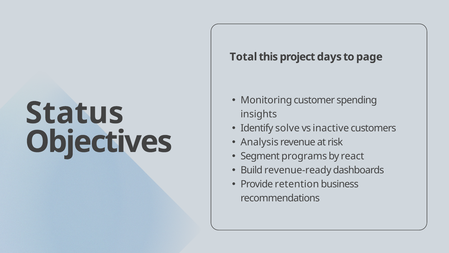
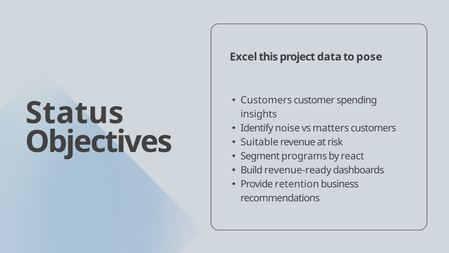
Total: Total -> Excel (243, 57)
days: days -> data (329, 57)
page: page -> pose (369, 57)
Monitoring: Monitoring -> Customers (266, 100)
solve: solve -> noise (287, 128)
inactive: inactive -> matters (331, 128)
Analysis: Analysis -> Suitable (260, 142)
